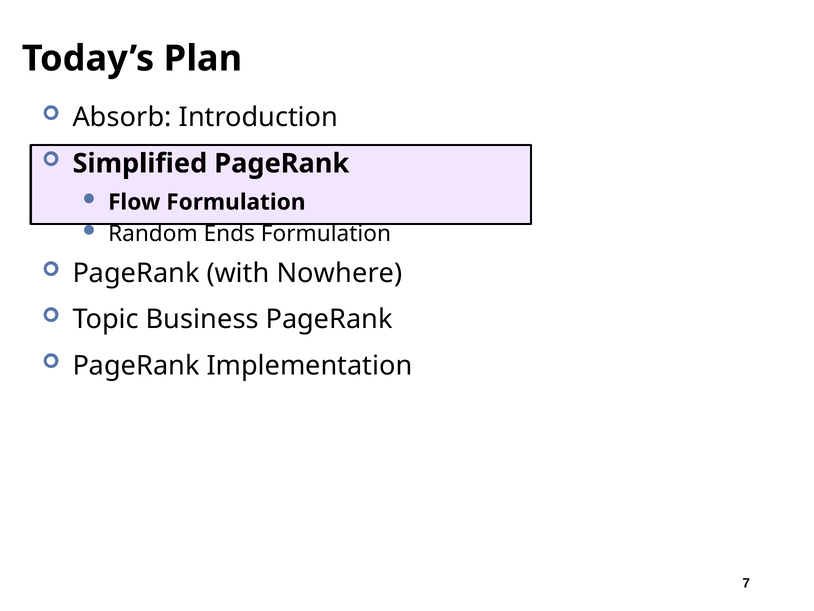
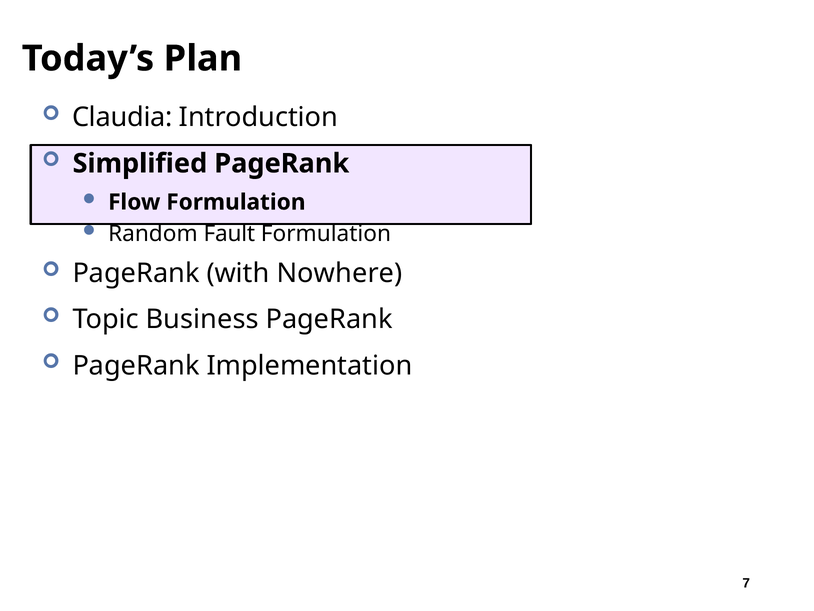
Absorb: Absorb -> Claudia (122, 117)
Ends: Ends -> Fault (229, 234)
